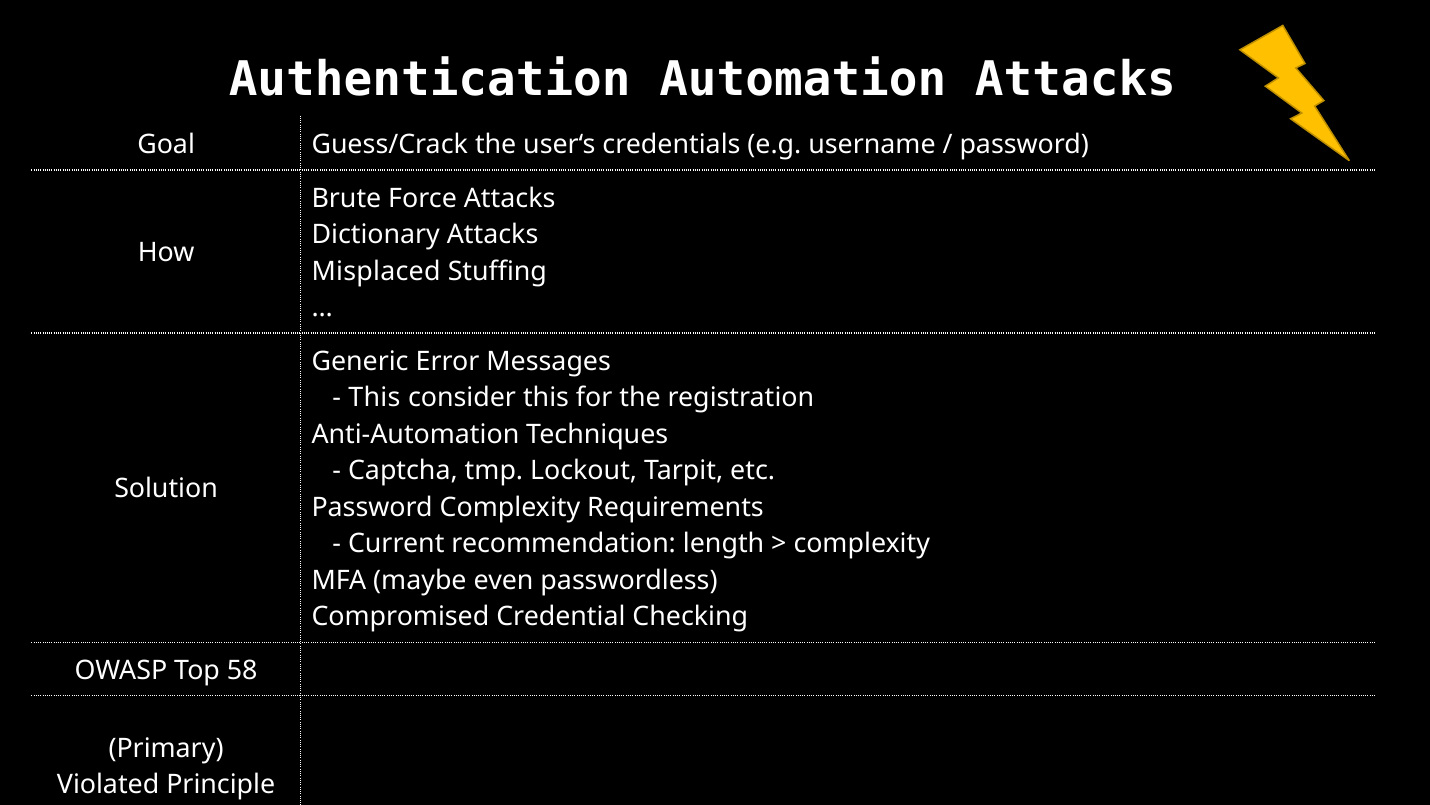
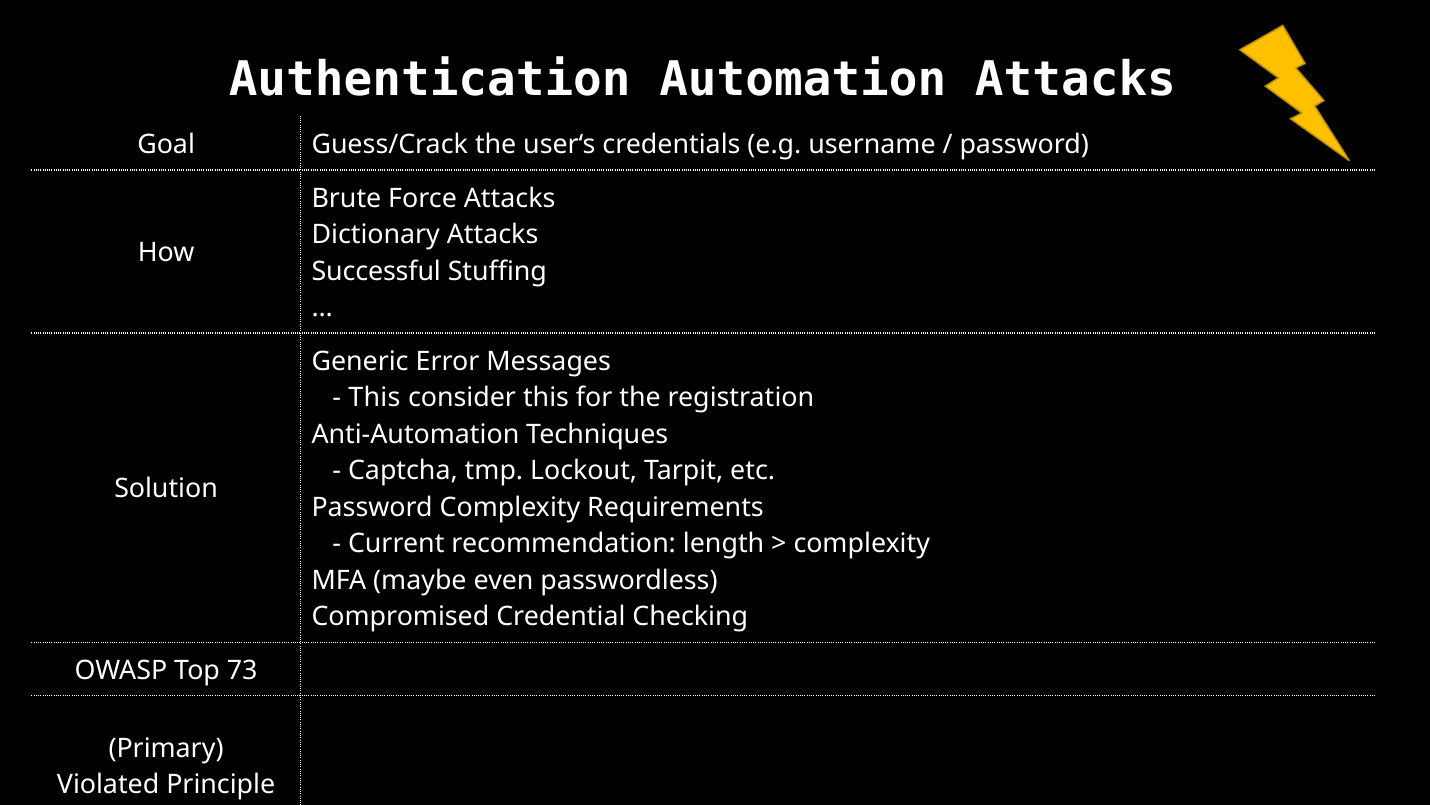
Misplaced: Misplaced -> Successful (376, 271)
58: 58 -> 73 (242, 670)
